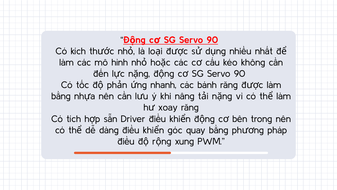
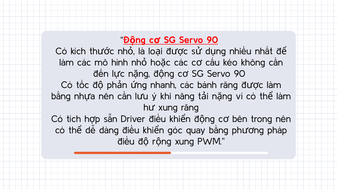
xoay: xoay -> xung (168, 107)
